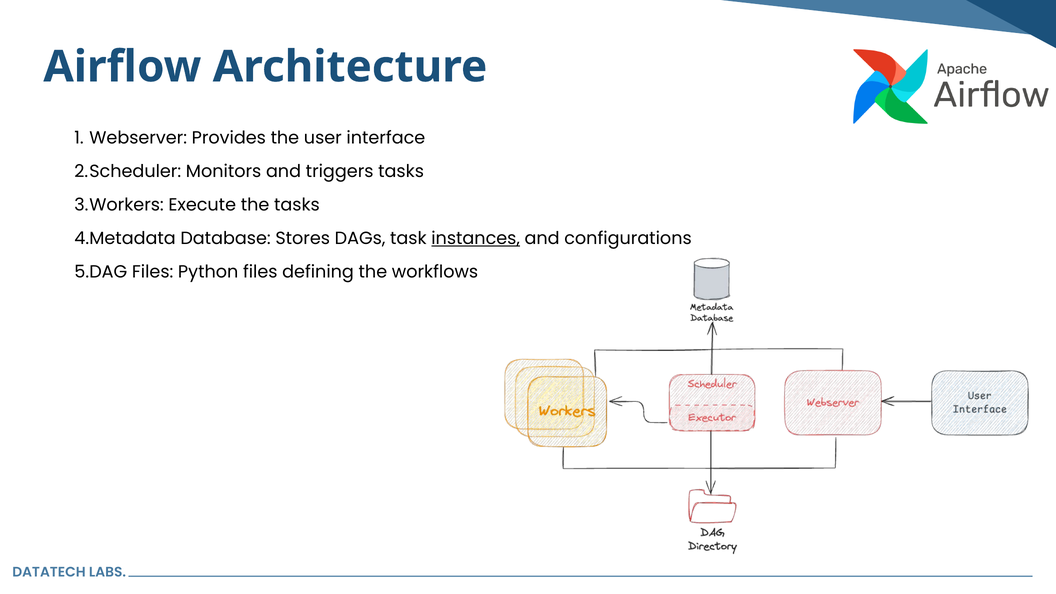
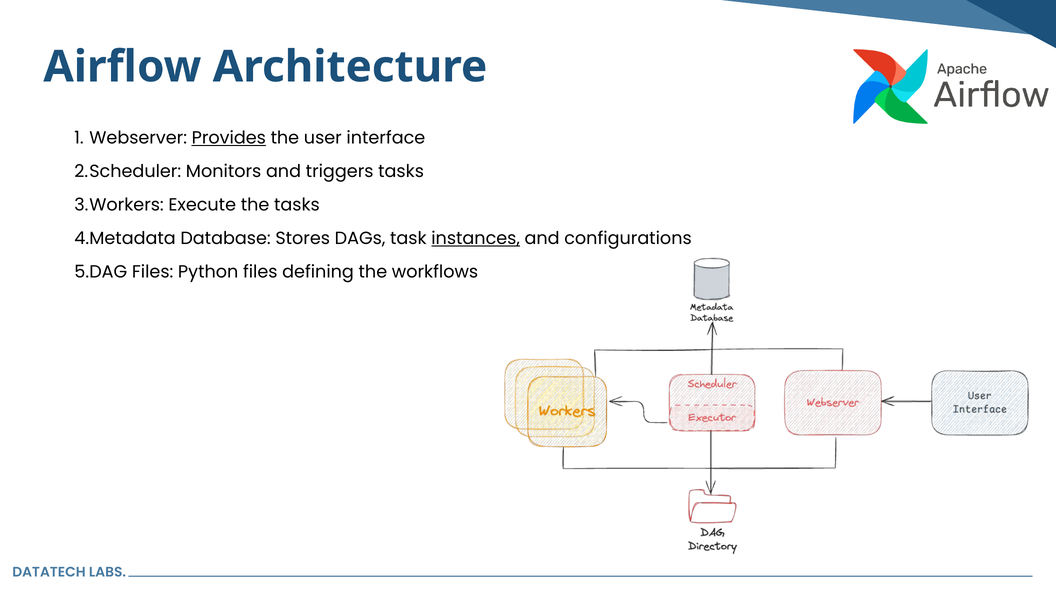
Provides underline: none -> present (229, 138)
